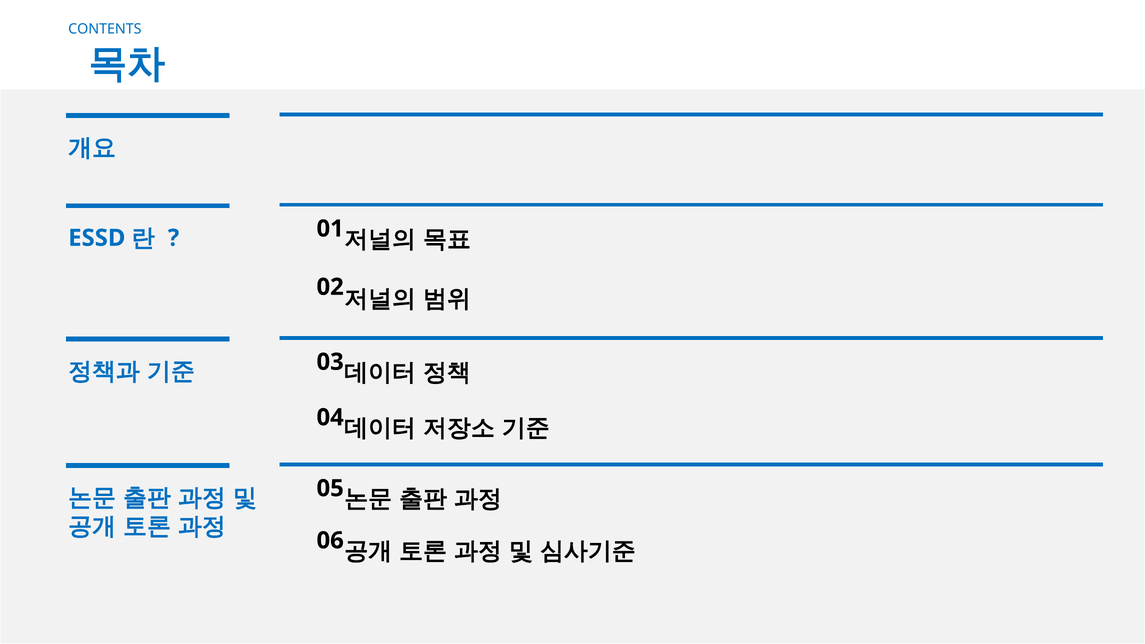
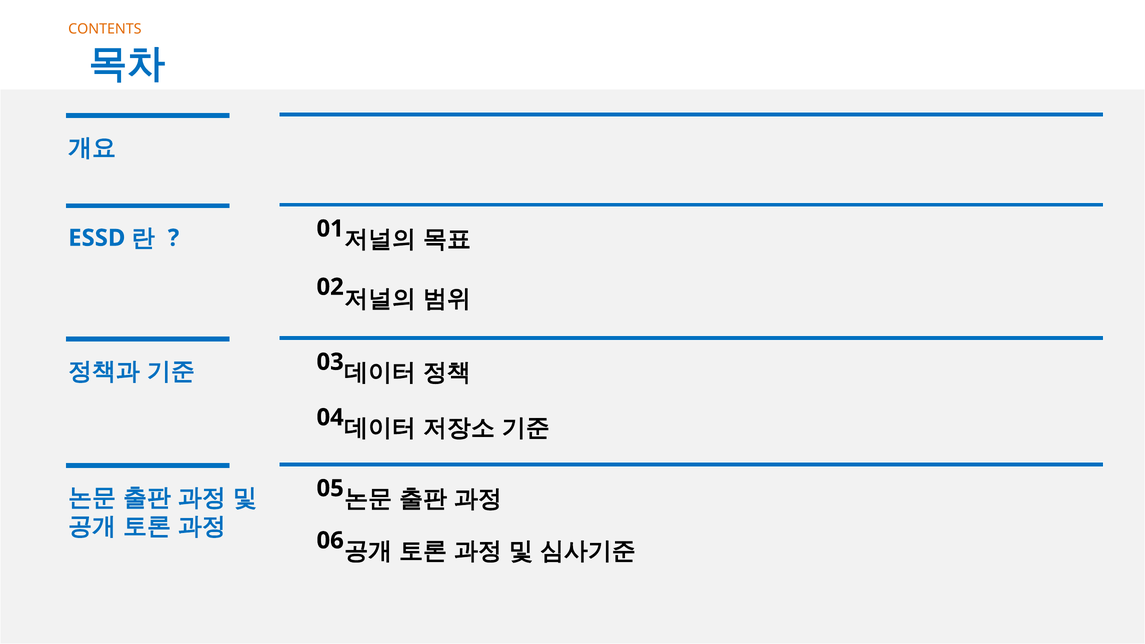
CONTENTS colour: blue -> orange (105, 29)
